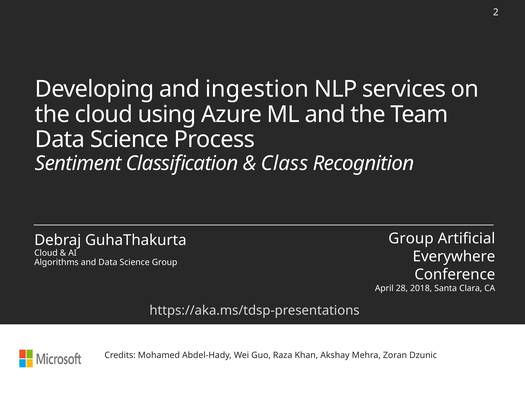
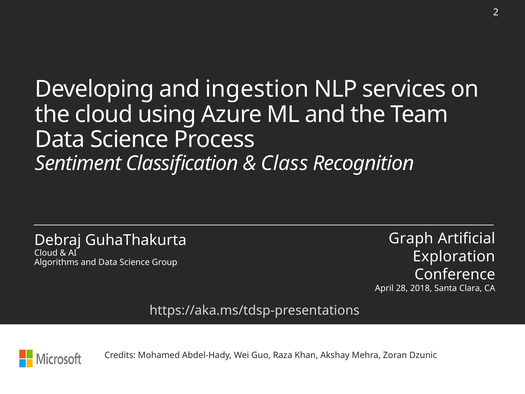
Group: Group -> Graph (411, 238)
Everywhere: Everywhere -> Exploration (454, 256)
